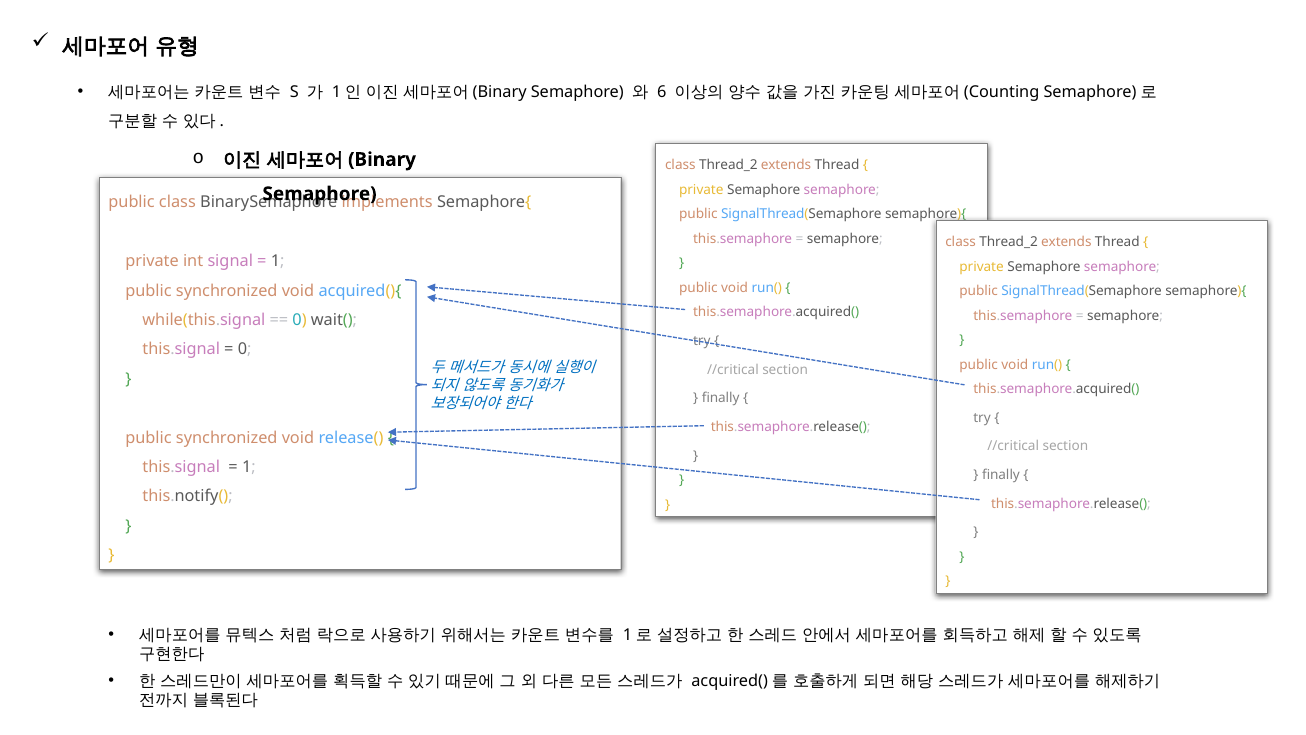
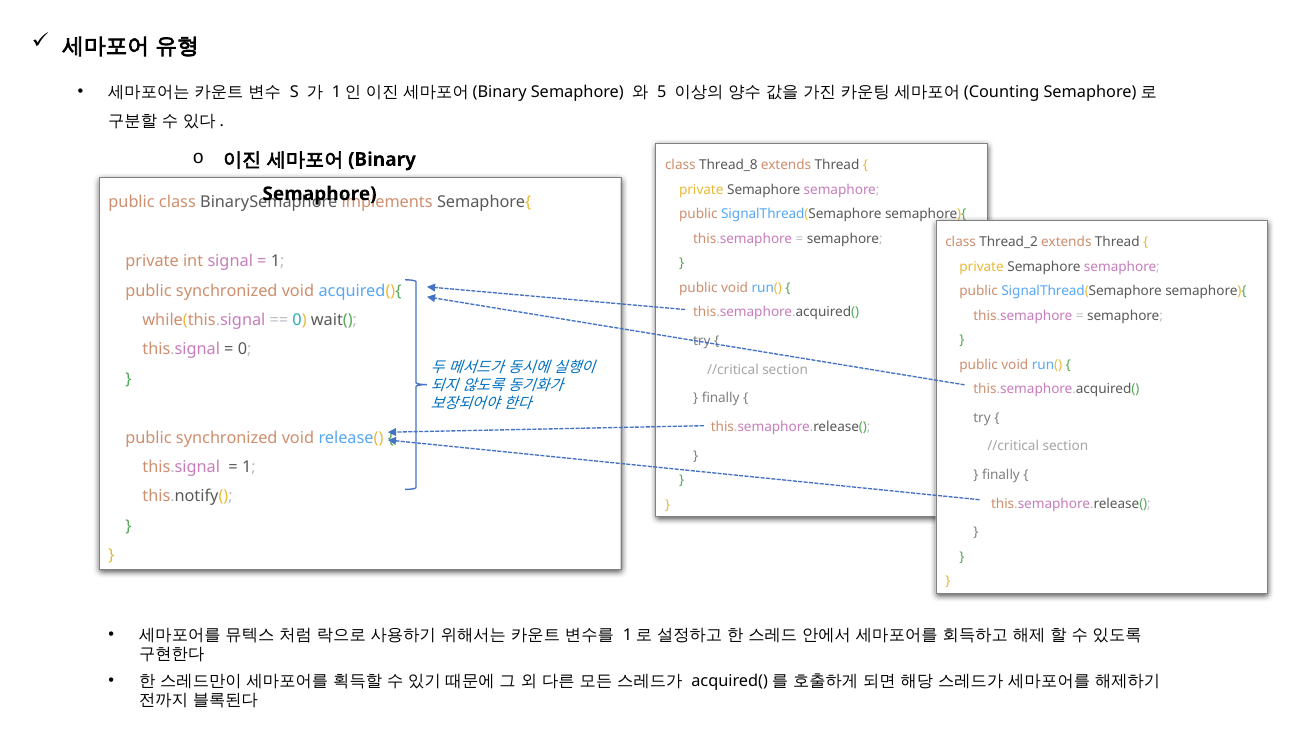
6: 6 -> 5 (662, 92)
Thread_2: Thread_2 -> Thread_8 (728, 165)
